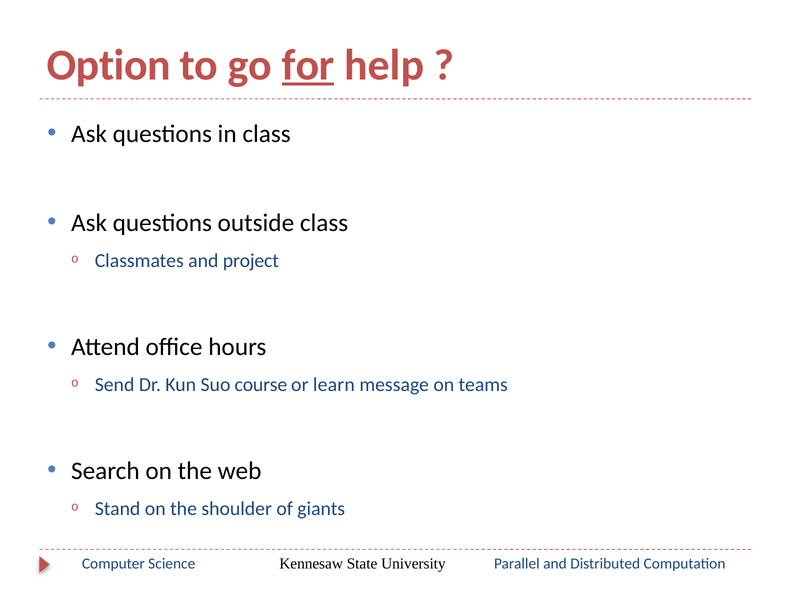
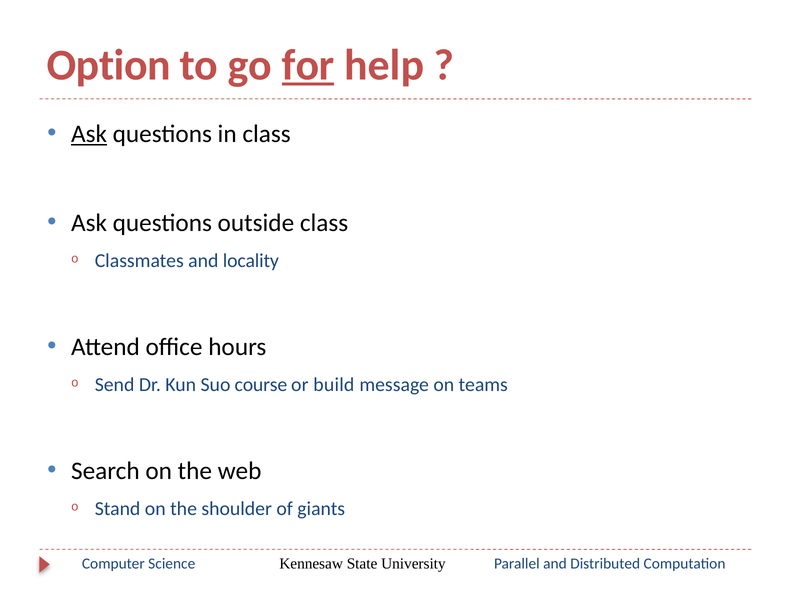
Ask underline: none -> present (89, 134)
project: project -> locality (251, 261)
learn: learn -> build (334, 385)
